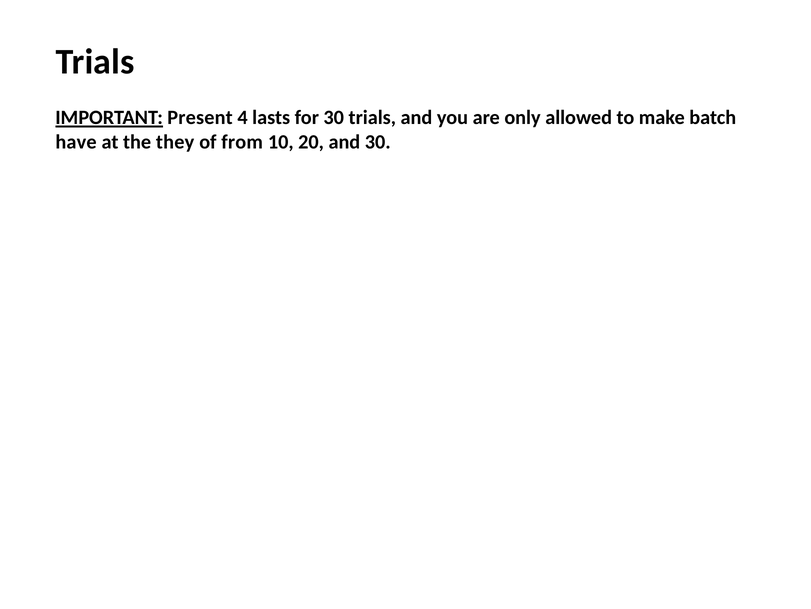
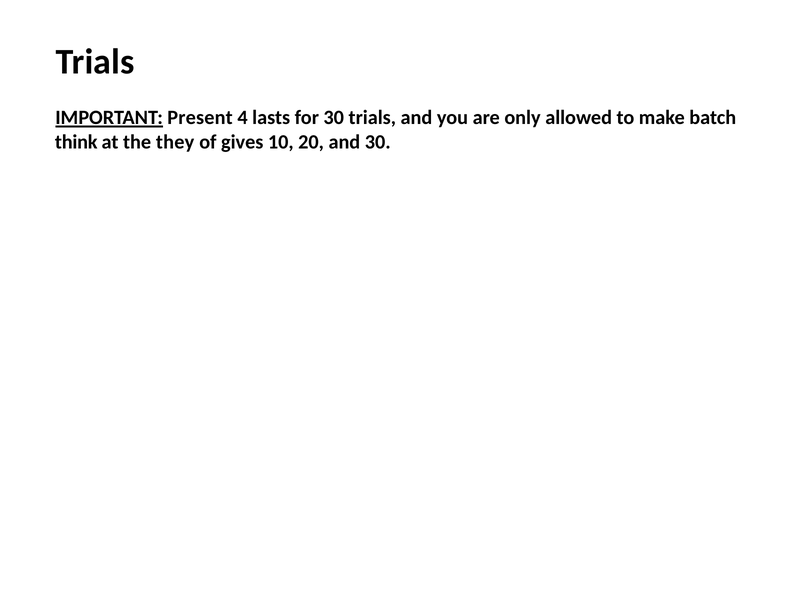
have: have -> think (76, 142)
from: from -> gives (242, 142)
